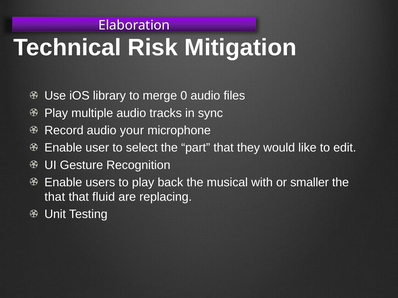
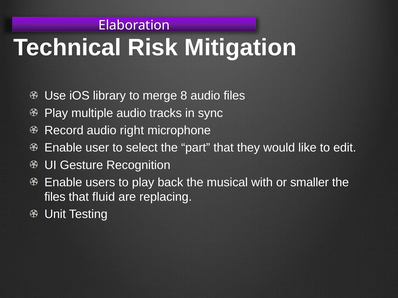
0: 0 -> 8 (184, 96)
your: your -> right (132, 131)
that: that -> files (55, 197)
